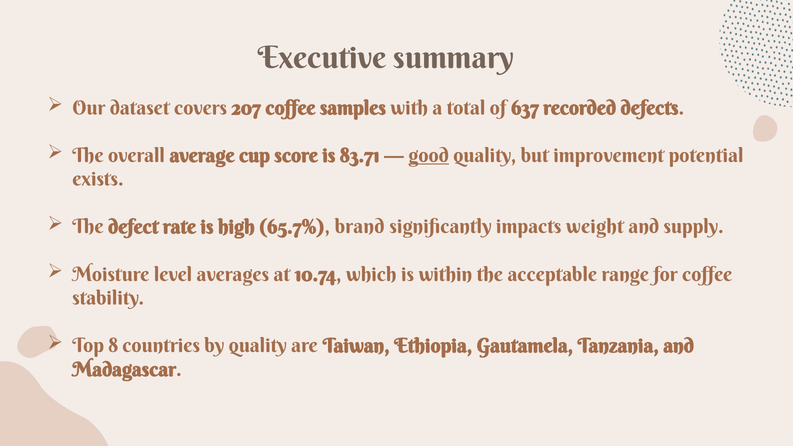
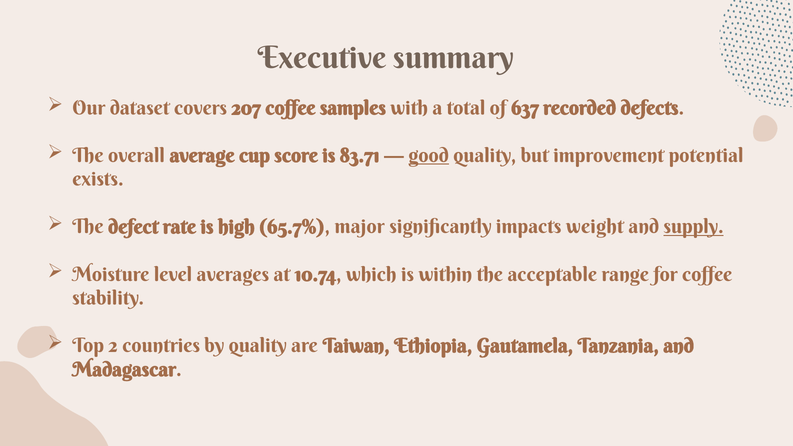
brand: brand -> major (360, 227)
supply underline: none -> present (694, 227)
8: 8 -> 2 (113, 346)
